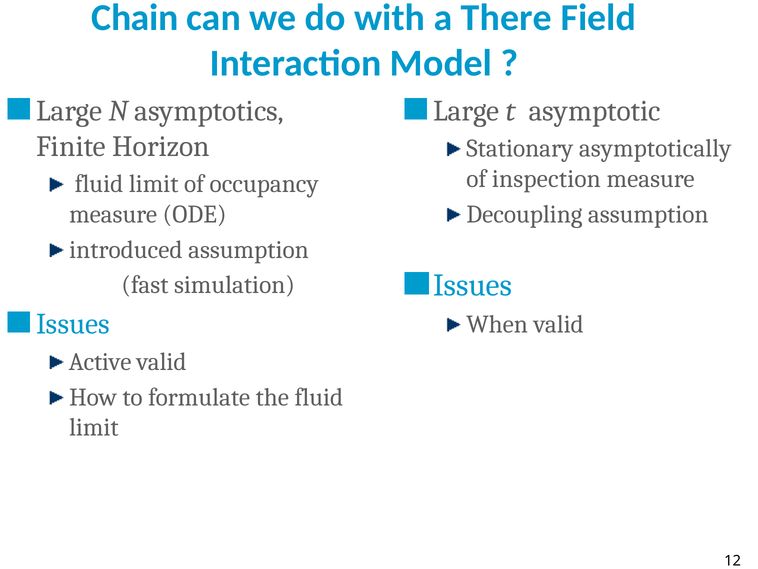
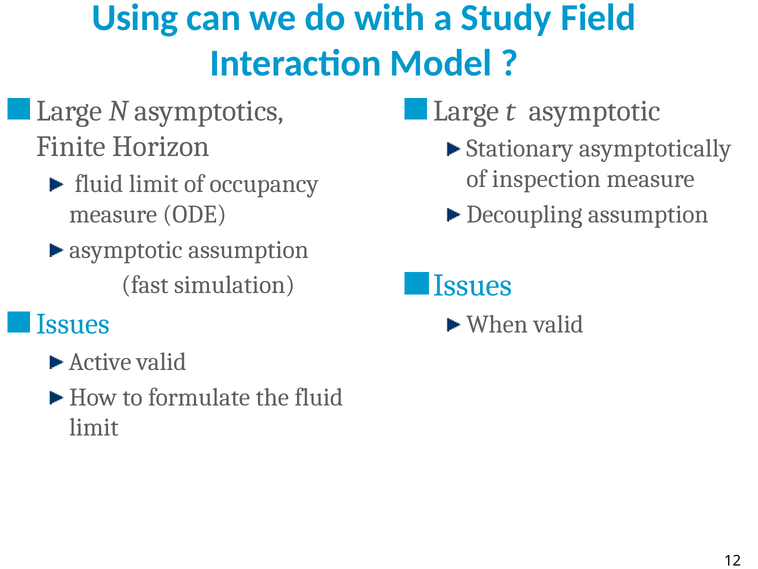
Chain: Chain -> Using (135, 18)
There: There -> Study (506, 18)
introduced: introduced -> asymptotic (126, 249)
